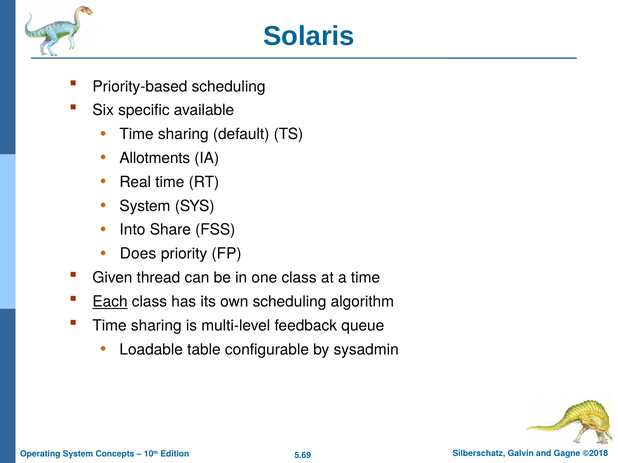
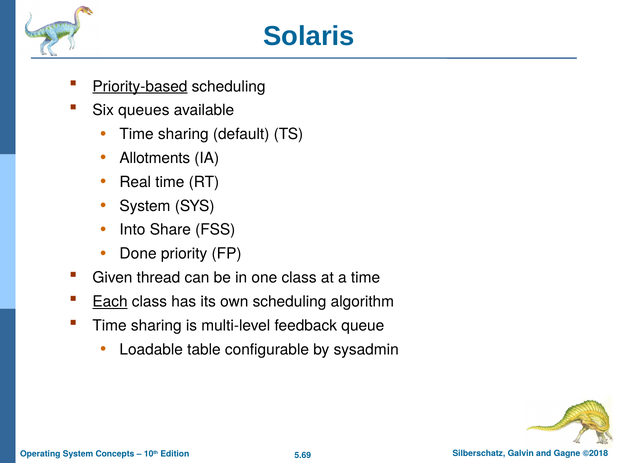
Priority-based underline: none -> present (140, 87)
specific: specific -> queues (144, 110)
Does: Does -> Done (138, 254)
